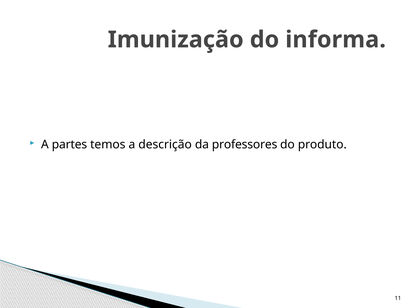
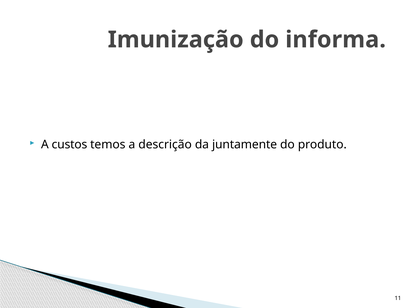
partes: partes -> custos (69, 145)
professores: professores -> juntamente (245, 145)
